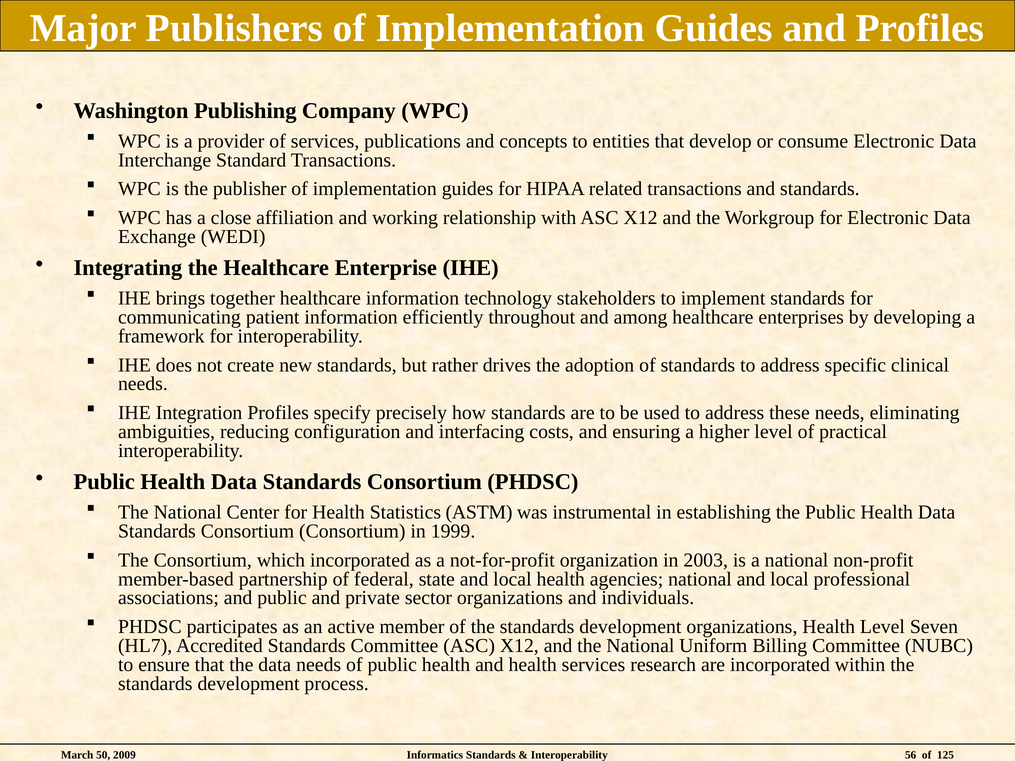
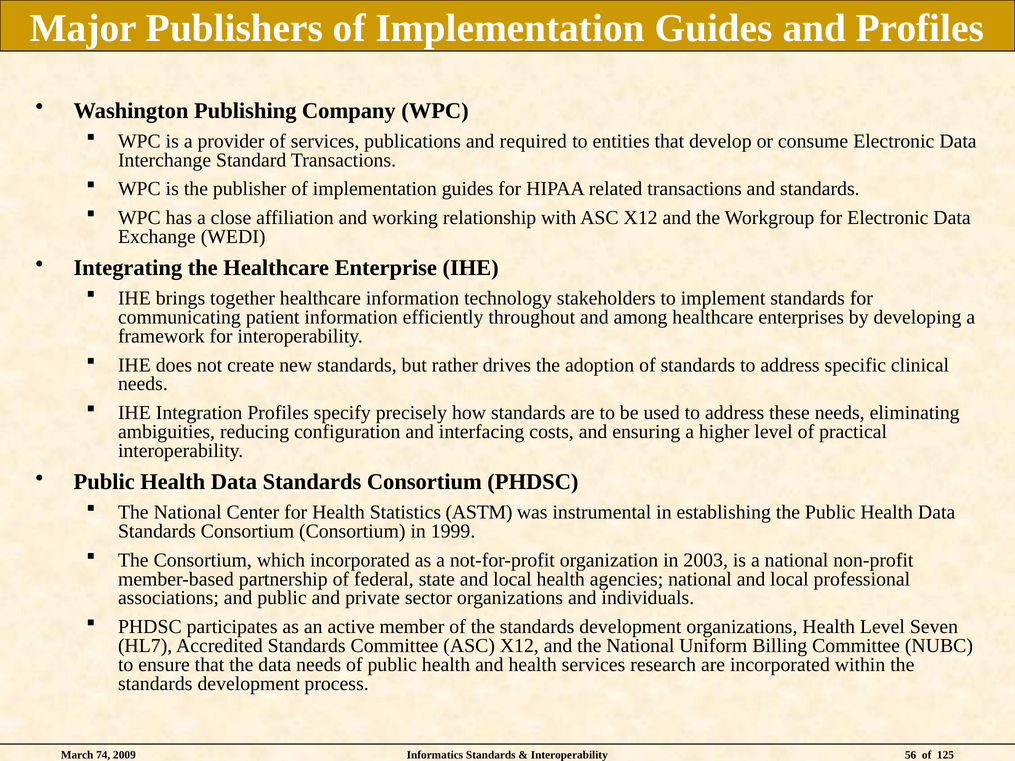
concepts: concepts -> required (533, 141)
50: 50 -> 74 (103, 755)
